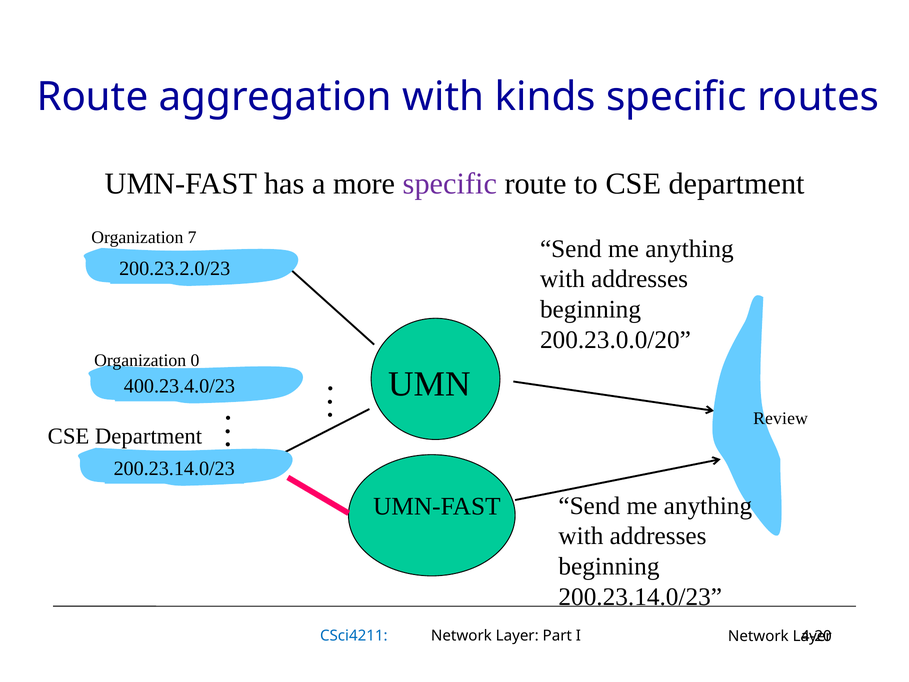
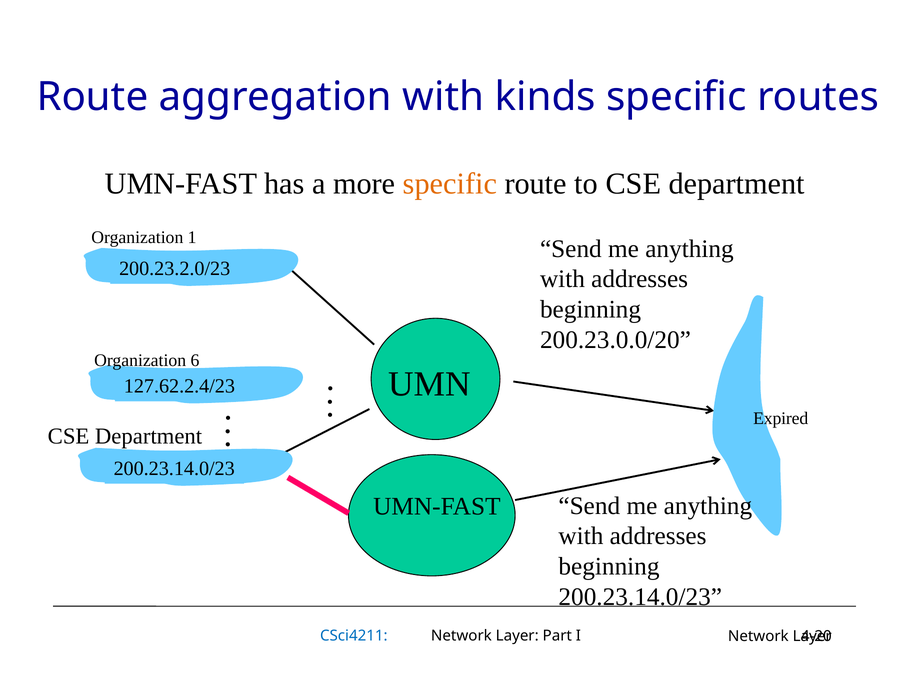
specific colour: purple -> orange (450, 184)
7: 7 -> 1 (192, 237)
0: 0 -> 6 (195, 360)
400.23.4.0/23: 400.23.4.0/23 -> 127.62.2.4/23 (179, 386)
Review: Review -> Expired (781, 418)
